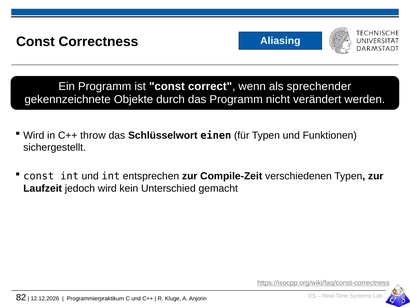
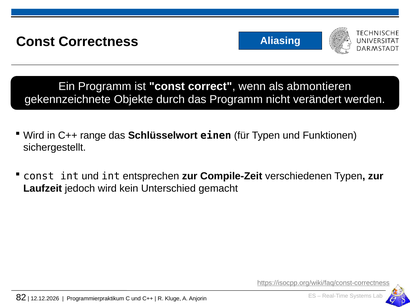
sprechender: sprechender -> abmontieren (319, 87)
throw: throw -> range (93, 136)
